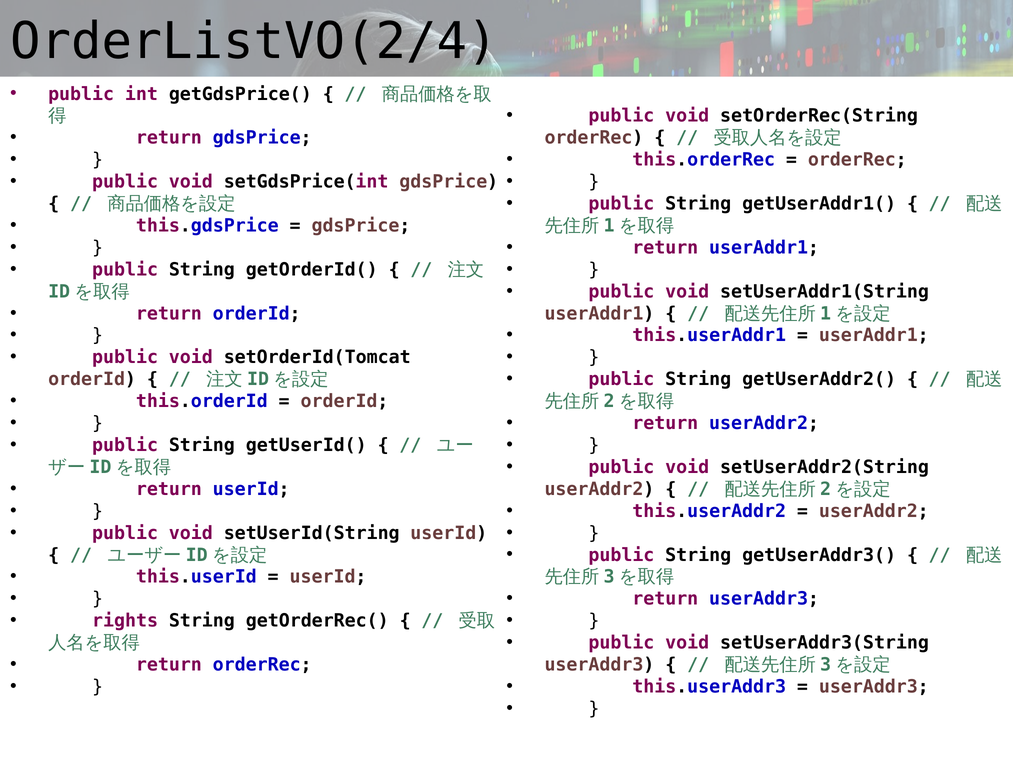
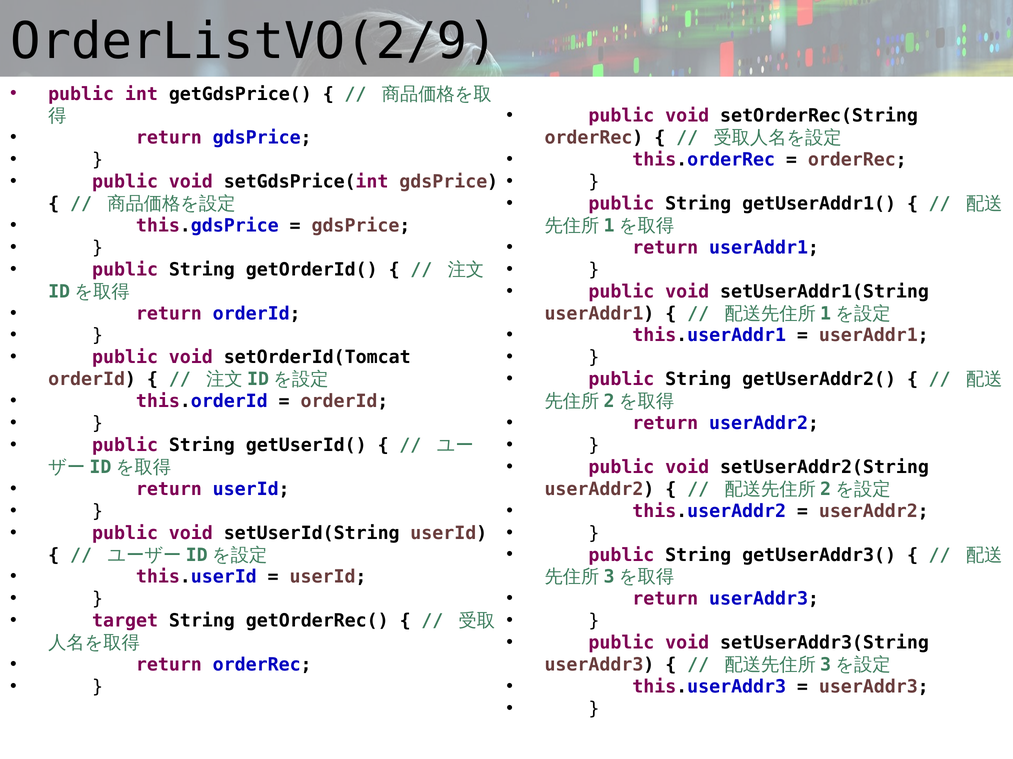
OrderListVO(2/4: OrderListVO(2/4 -> OrderListVO(2/9 (254, 42)
rights: rights -> target (125, 621)
